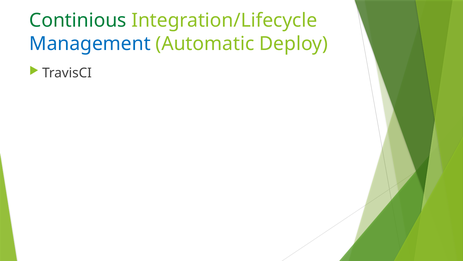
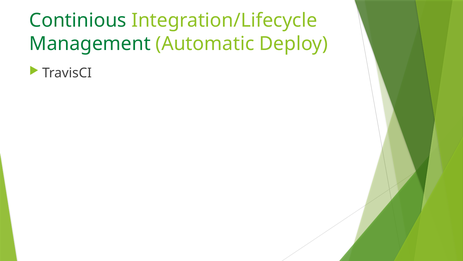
Management colour: blue -> green (90, 44)
